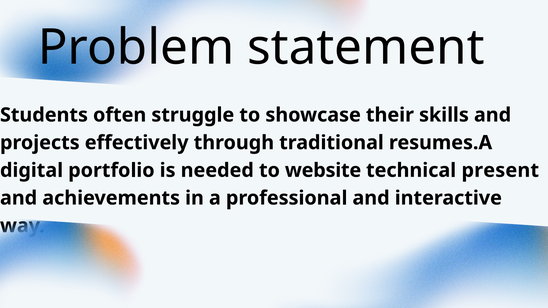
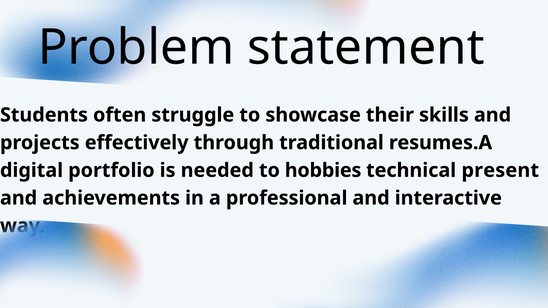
website: website -> hobbies (323, 170)
